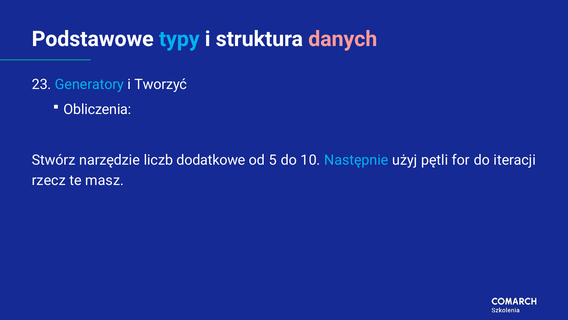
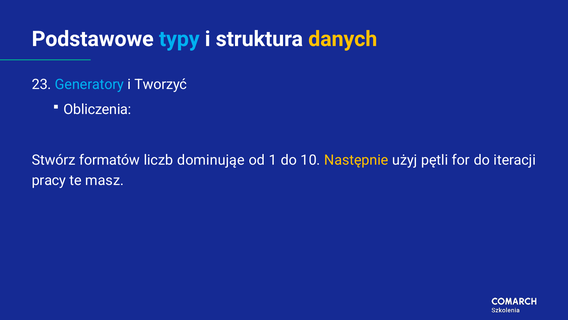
danych colour: pink -> yellow (343, 39)
narzędzie: narzędzie -> formatów (110, 160)
dodatkowe: dodatkowe -> dominująe (211, 160)
5: 5 -> 1 (273, 160)
Następnie colour: light blue -> yellow (356, 160)
rzecz: rzecz -> pracy (49, 180)
